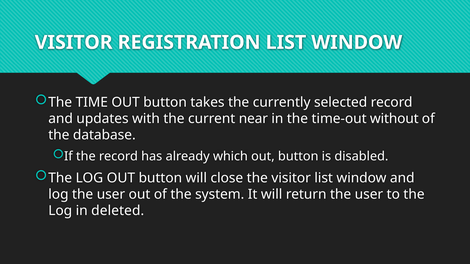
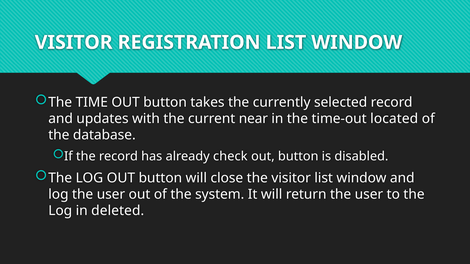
without: without -> located (394, 119)
which: which -> check (230, 157)
